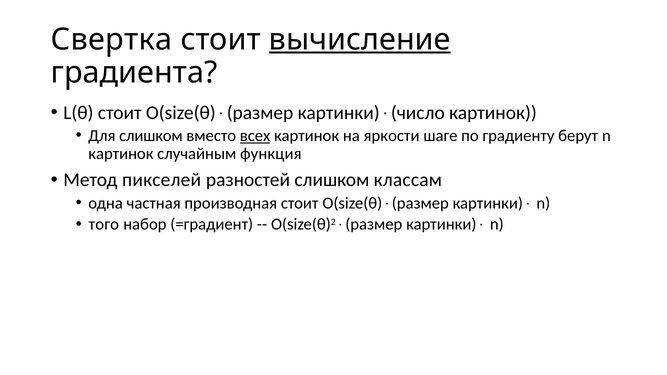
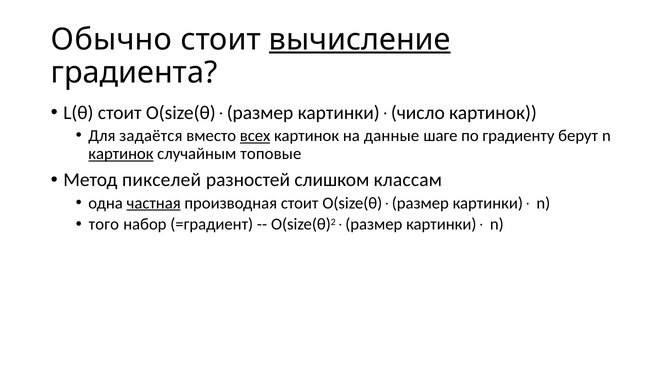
Свертка: Свертка -> Обычно (112, 40)
Для слишком: слишком -> задаётся (151, 136)
яркости: яркости -> данные (392, 136)
картинок underline: none -> present (121, 154)
случайным функция: функция -> топовые (271, 154)
частная underline: none -> present (154, 203)
